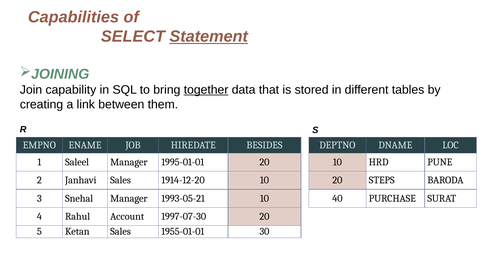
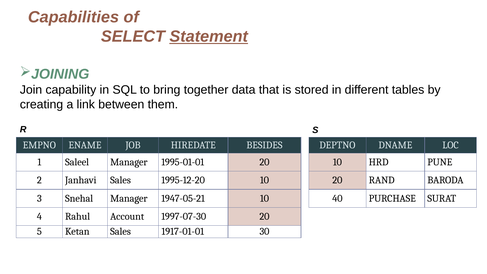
together underline: present -> none (206, 90)
1914-12-20: 1914-12-20 -> 1995-12-20 (183, 180)
STEPS: STEPS -> RAND (382, 180)
1993-05-21: 1993-05-21 -> 1947-05-21 (183, 198)
1955-01-01: 1955-01-01 -> 1917-01-01 (183, 232)
